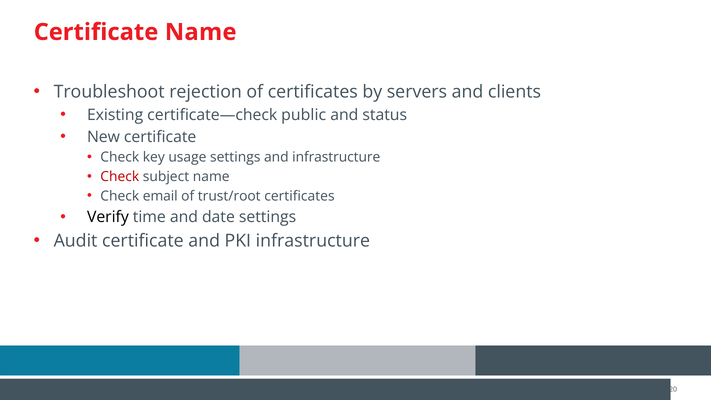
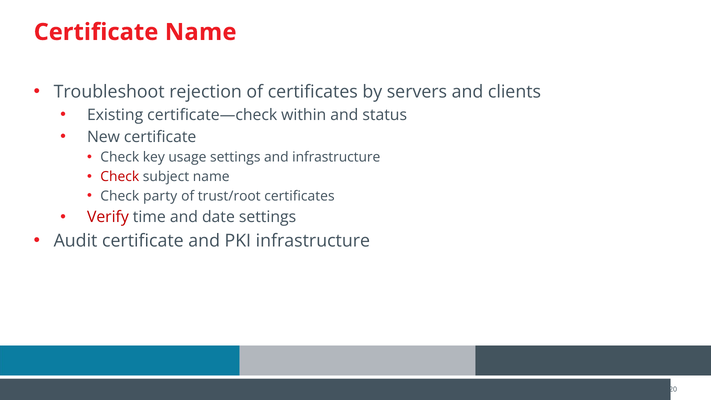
public: public -> within (304, 115)
email: email -> party (160, 196)
Verify colour: black -> red (108, 217)
